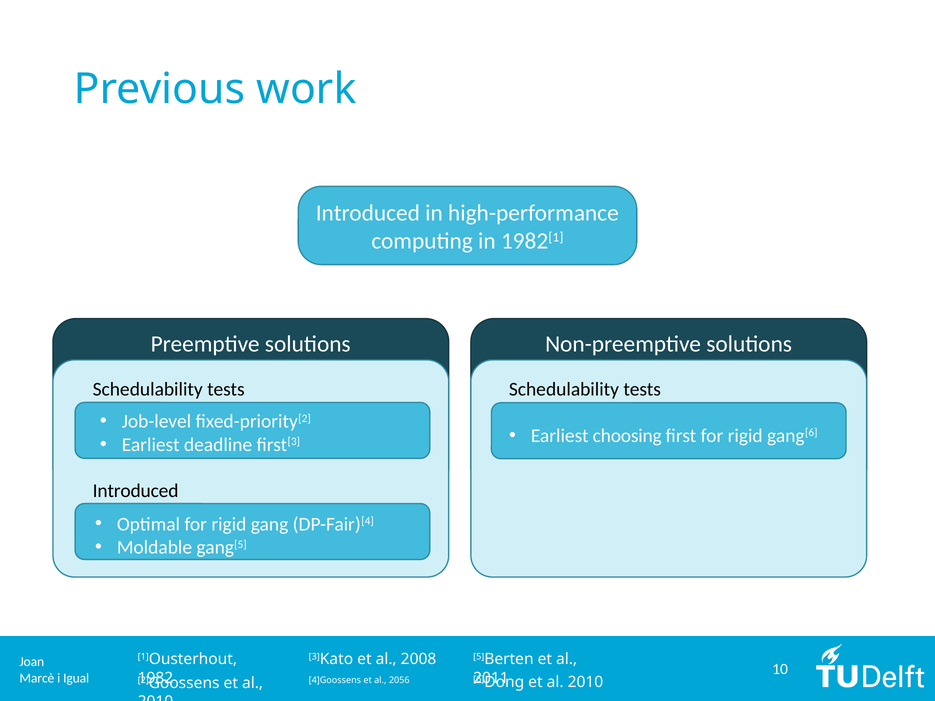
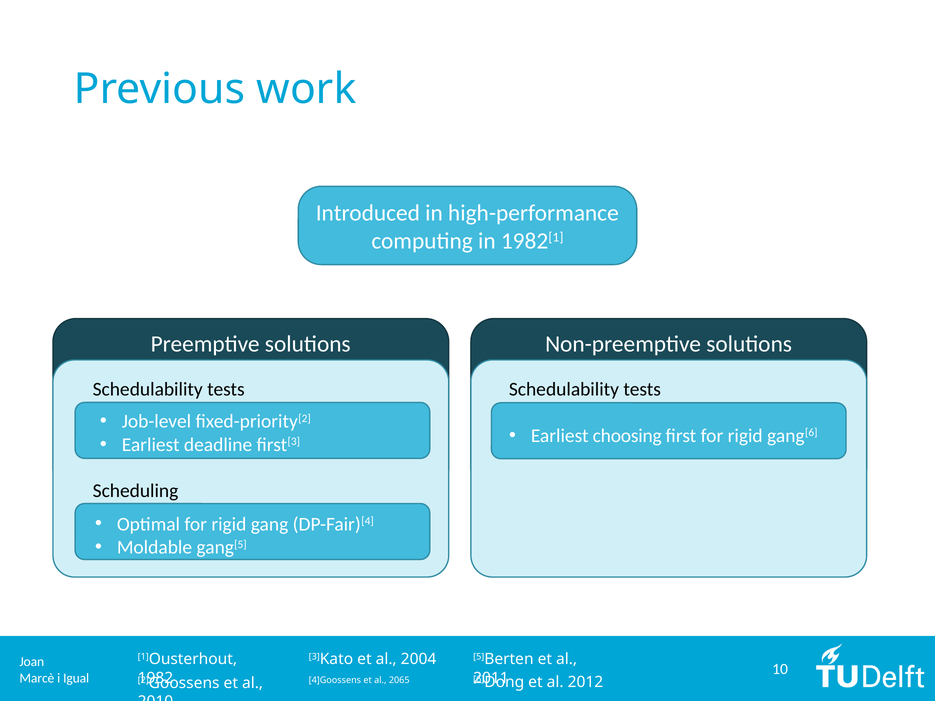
Introduced: Introduced -> Scheduling (136, 491)
2008: 2008 -> 2004 (419, 660)
2010: 2010 -> 2012 (585, 682)
2056: 2056 -> 2065 (399, 681)
